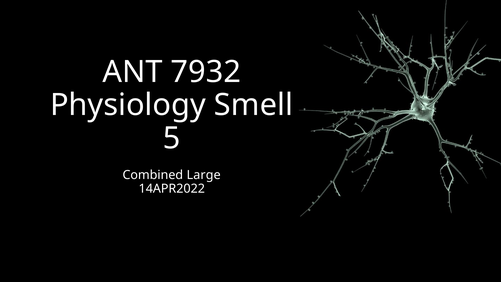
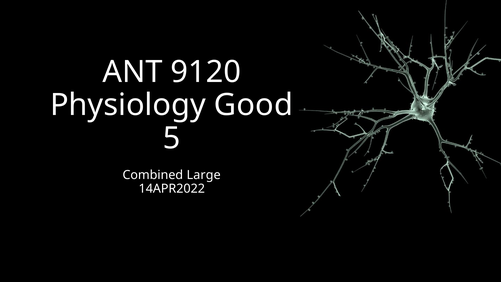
7932: 7932 -> 9120 (206, 72)
Smell: Smell -> Good (253, 105)
